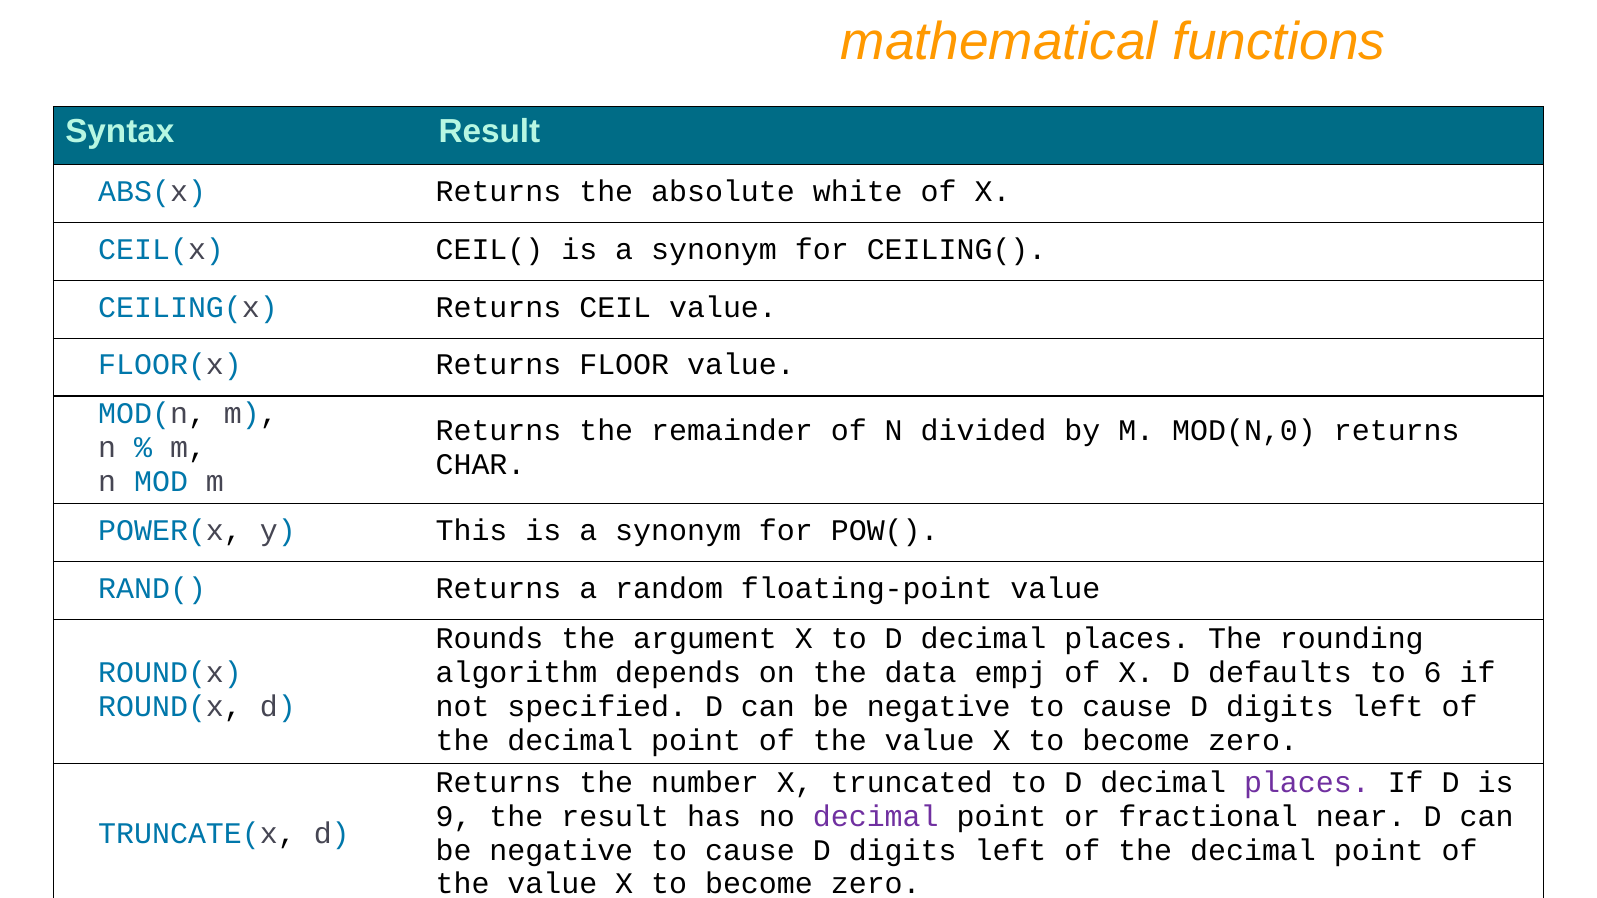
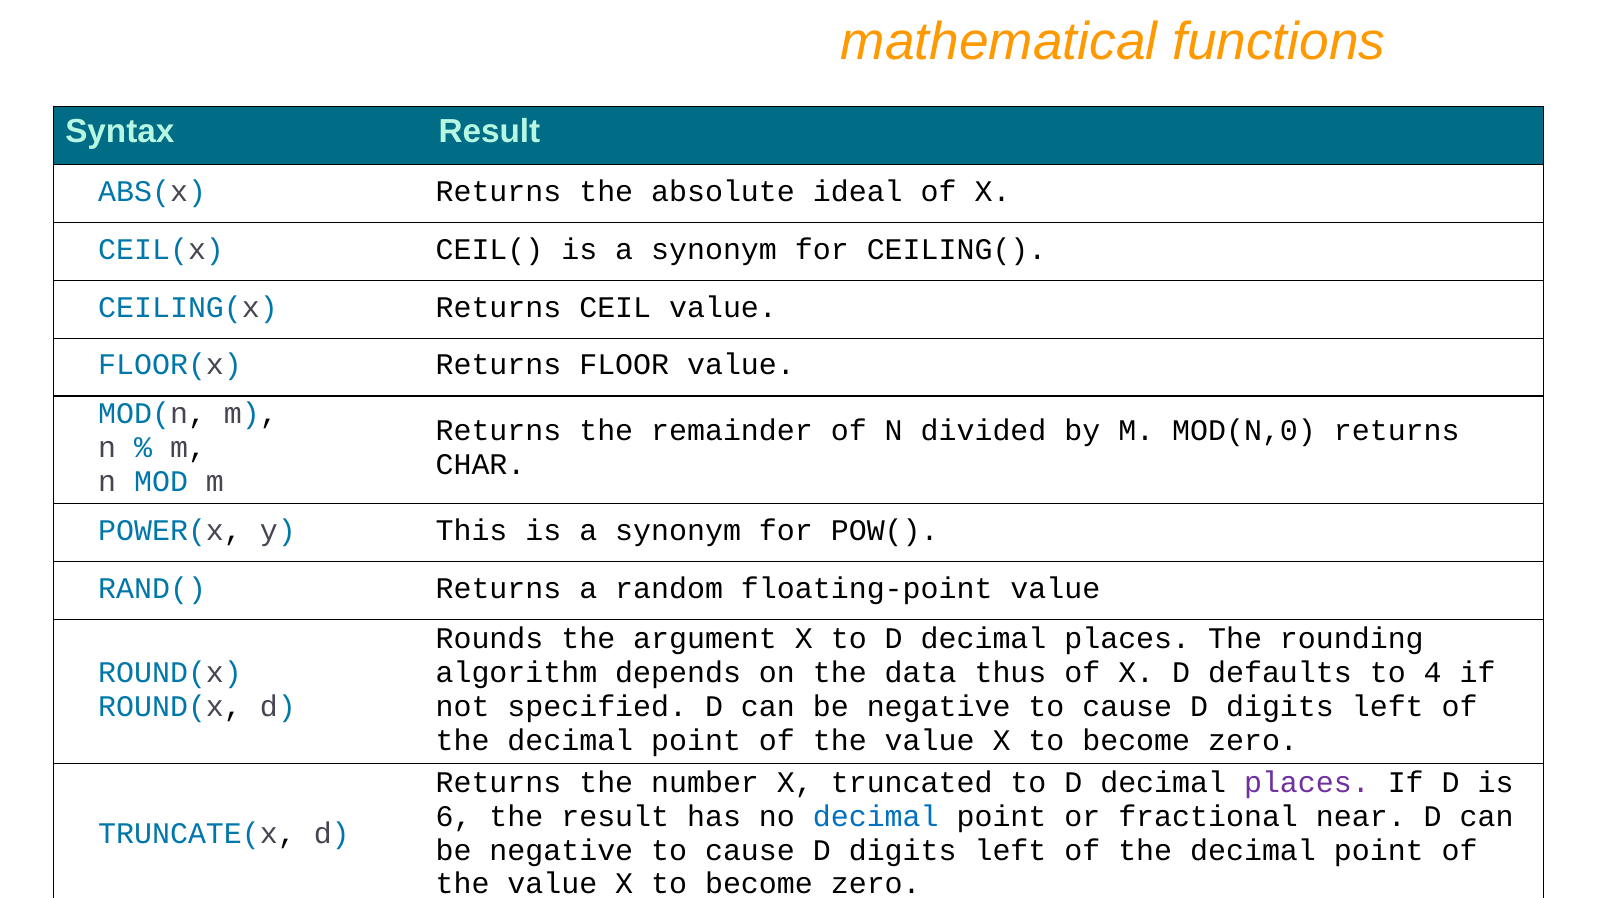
white: white -> ideal (858, 192)
empj: empj -> thus (1010, 673)
6: 6 -> 4 (1433, 673)
9: 9 -> 6 (454, 817)
decimal colour: purple -> blue (876, 817)
